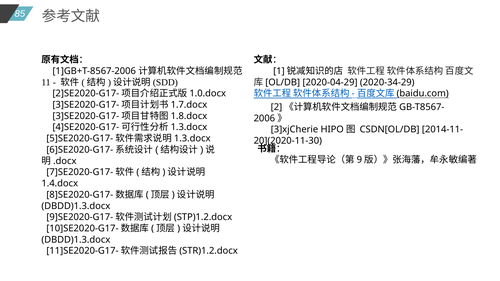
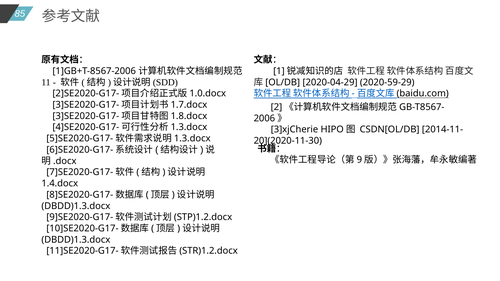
2020-34-29: 2020-34-29 -> 2020-59-29 (387, 82)
